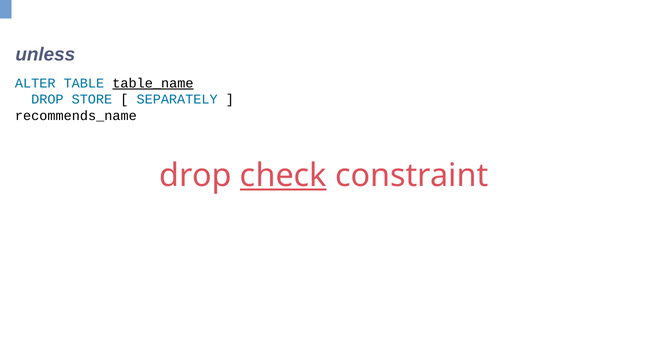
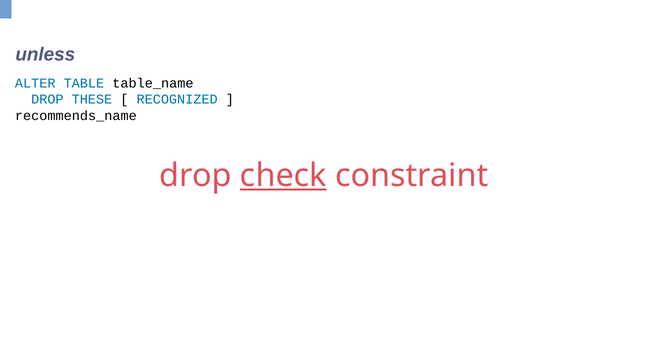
table_name underline: present -> none (153, 83)
STORE: STORE -> THESE (92, 100)
SEPARATELY: SEPARATELY -> RECOGNIZED (177, 100)
